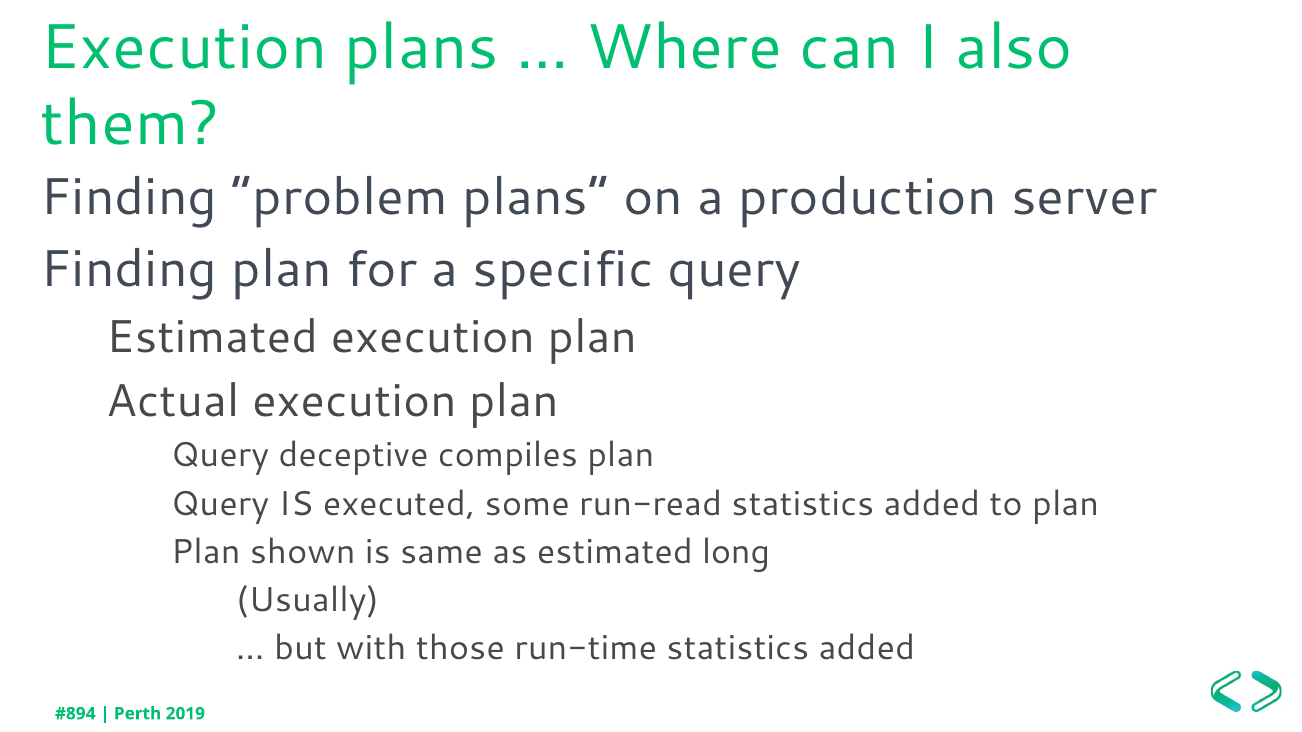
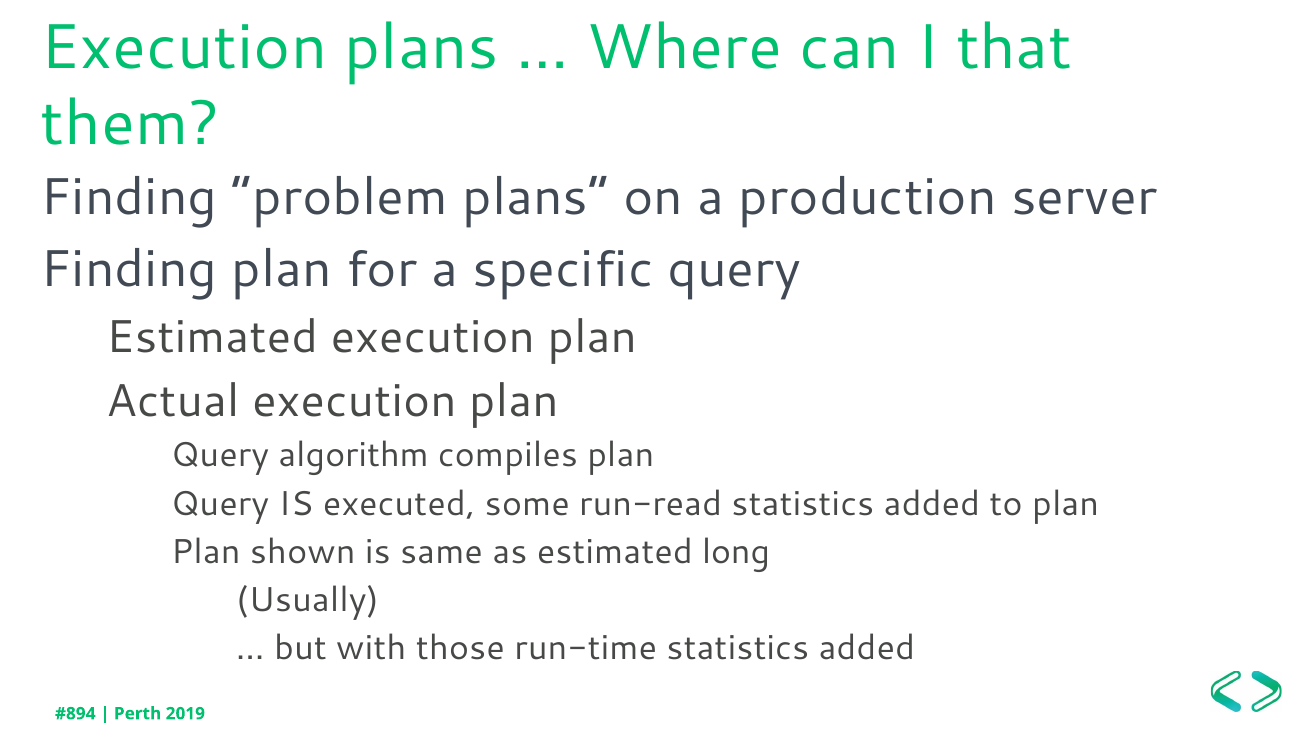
also: also -> that (1014, 48)
deceptive: deceptive -> algorithm (354, 456)
